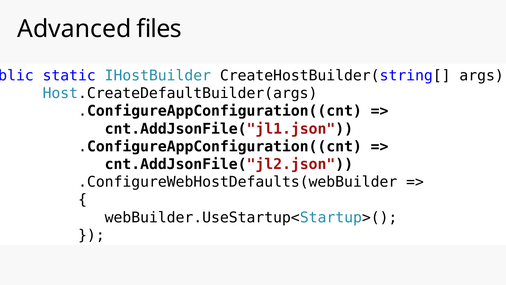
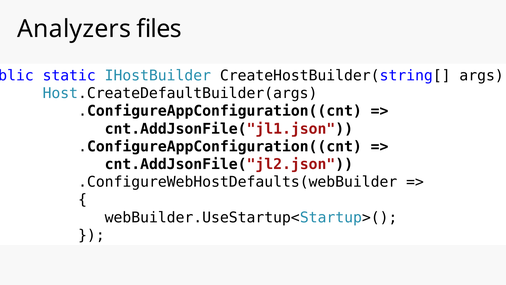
Advanced: Advanced -> Analyzers (74, 29)
